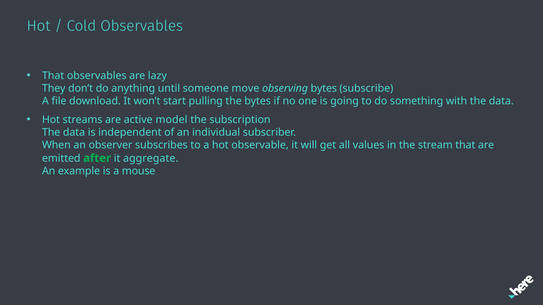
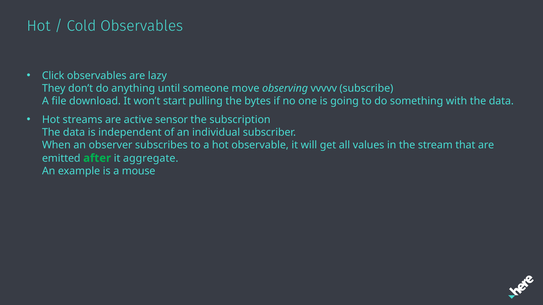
That: That -> Click (53, 76)
observing bytes: bytes -> vvvvv (324, 88)
model: model -> sensor (172, 120)
